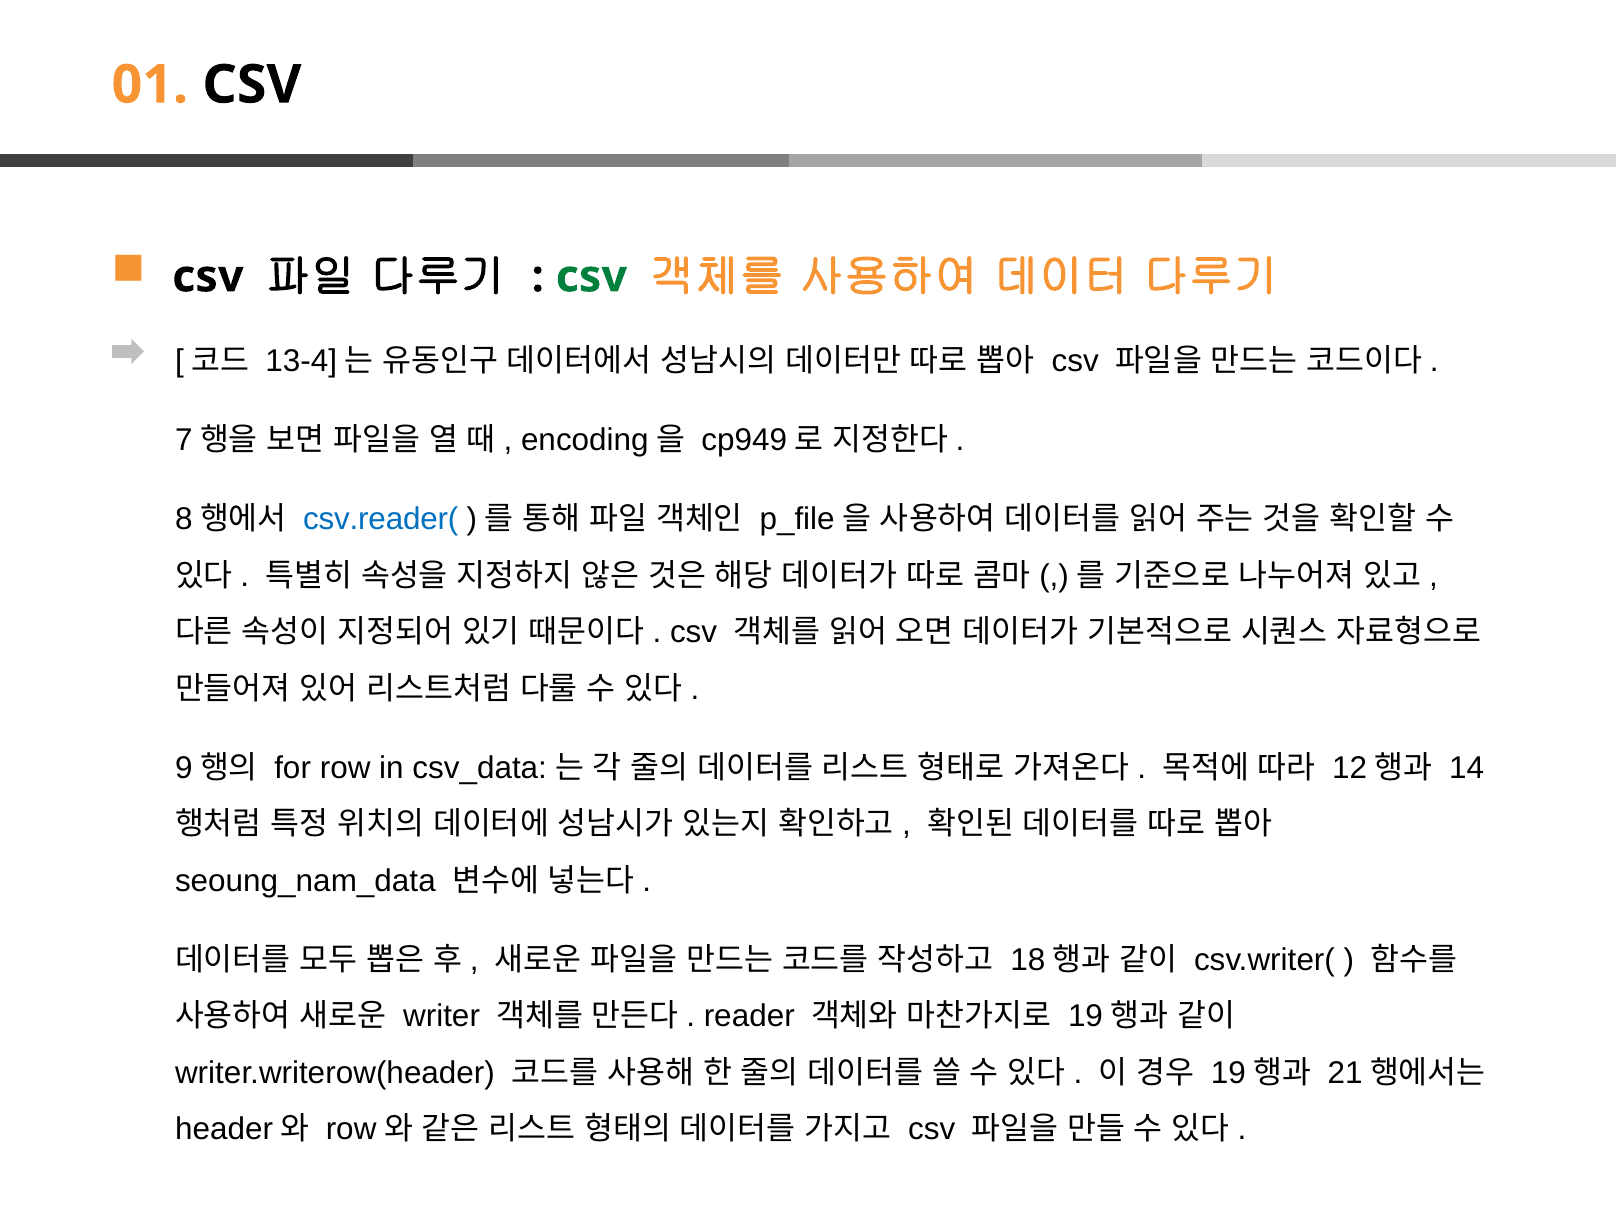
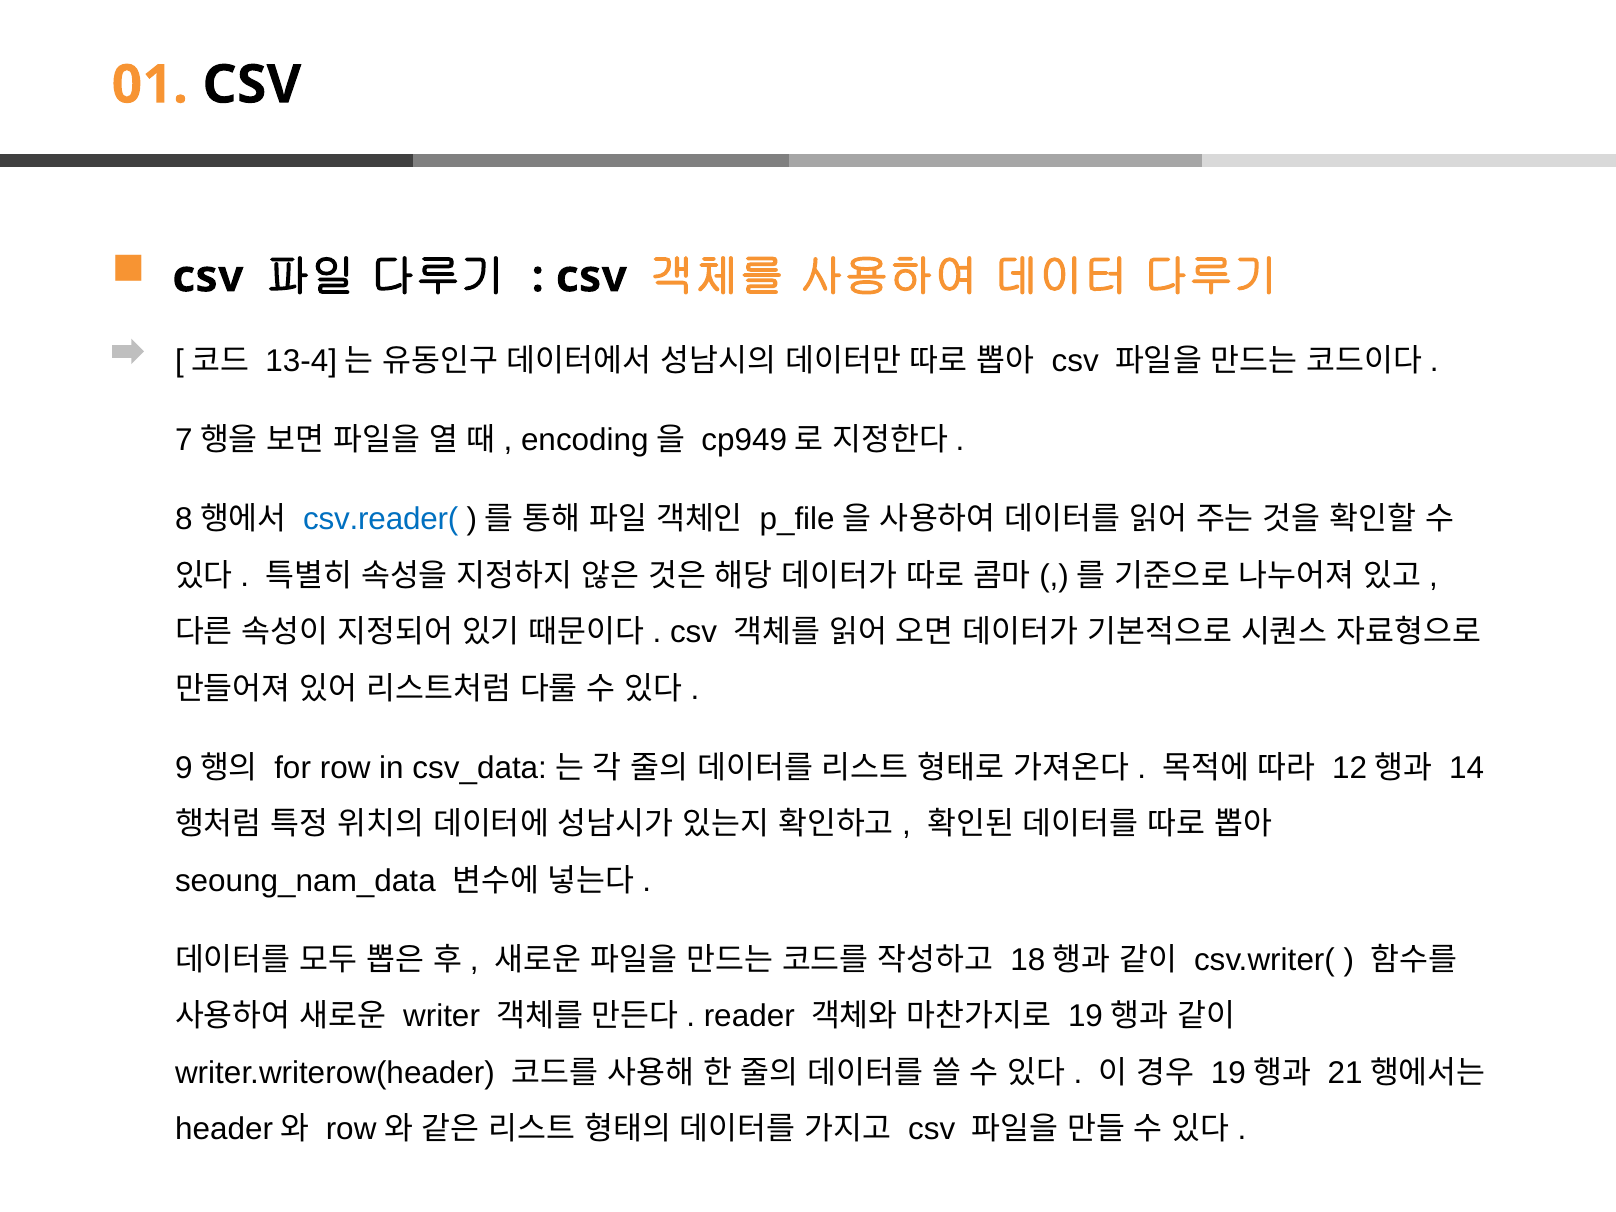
csv colour: green -> black (591, 277)
